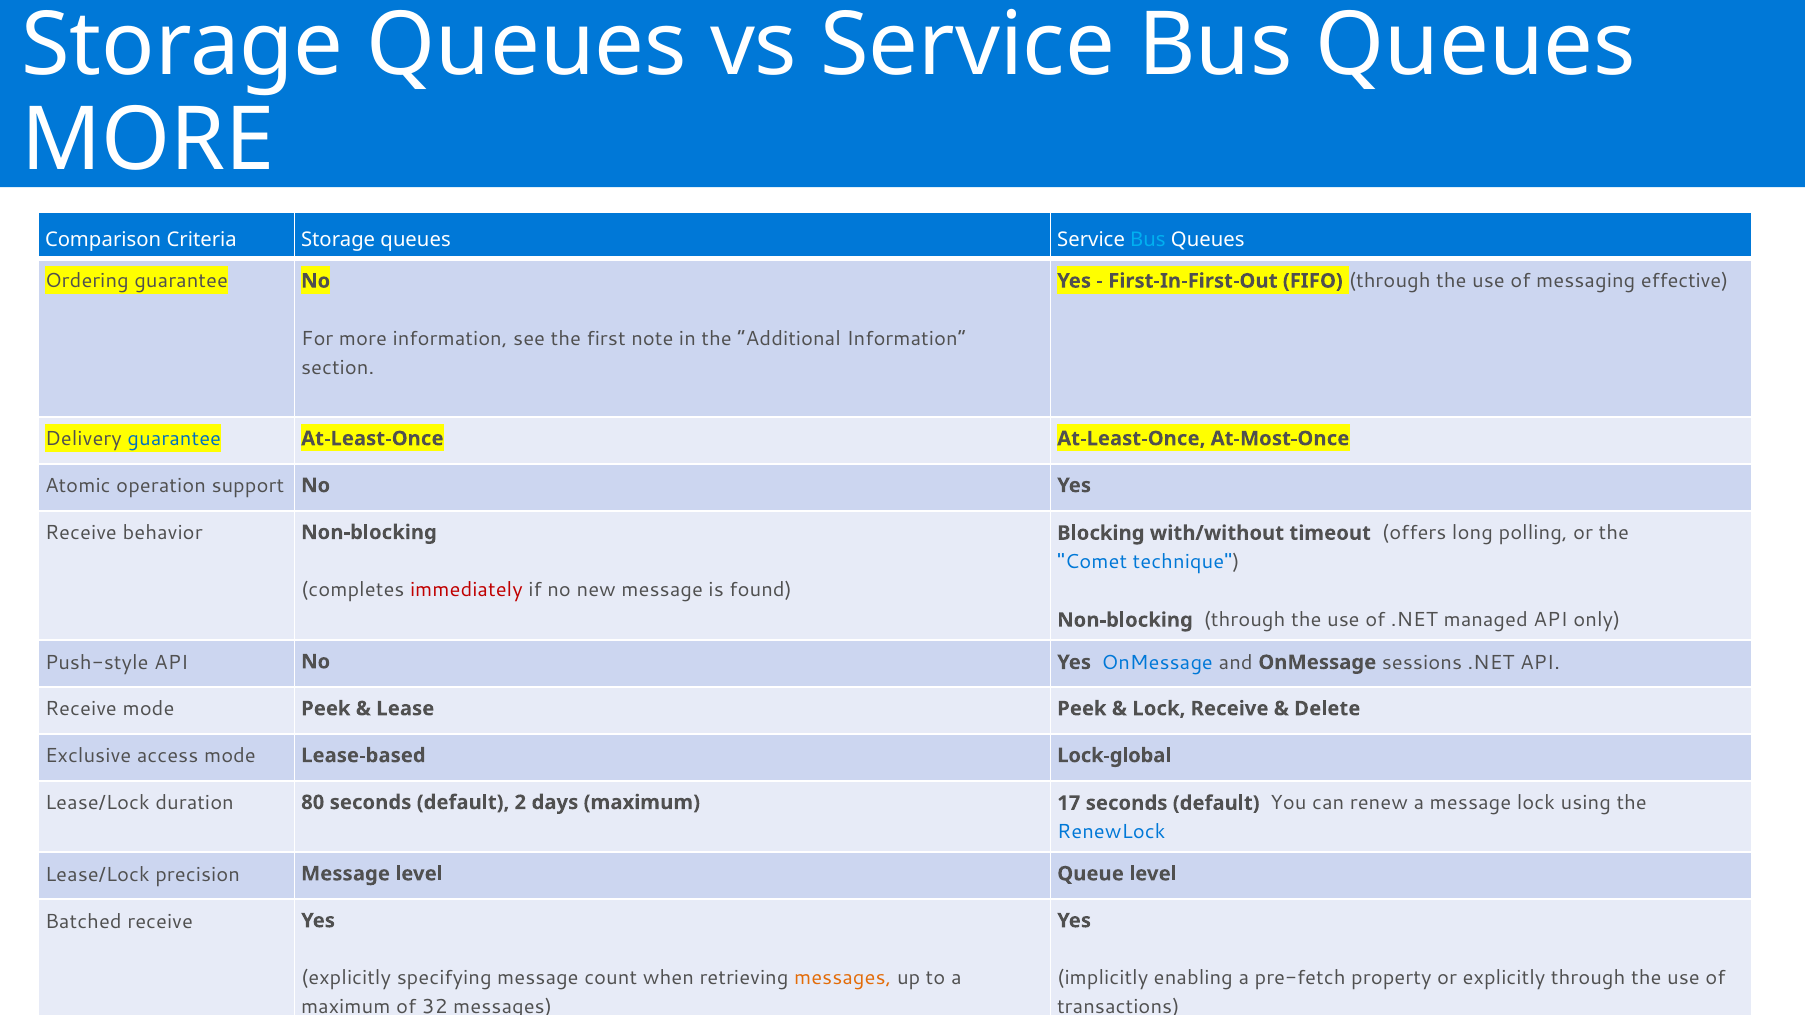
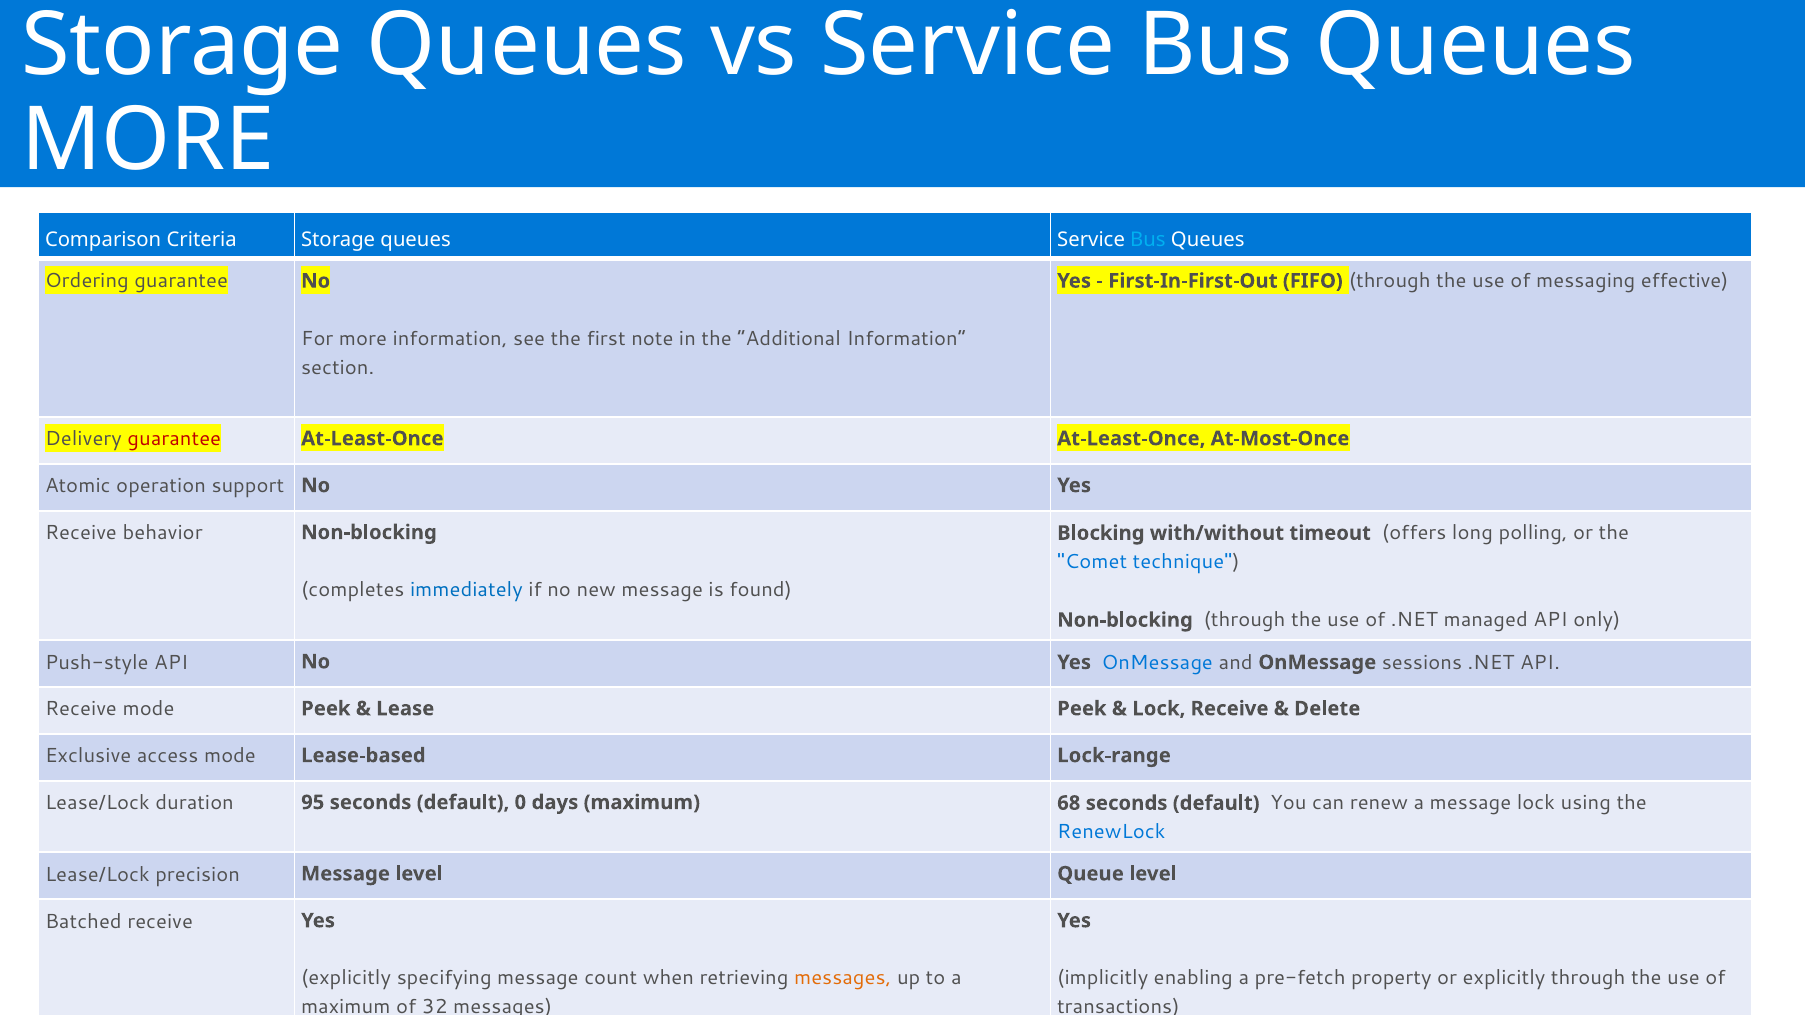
guarantee colour: blue -> red (174, 439)
immediately colour: red -> blue (466, 590)
Lock-global: Lock-global -> Lock-range (1114, 756)
80: 80 -> 95 (313, 803)
2: 2 -> 0 (520, 803)
17: 17 -> 68 (1069, 803)
